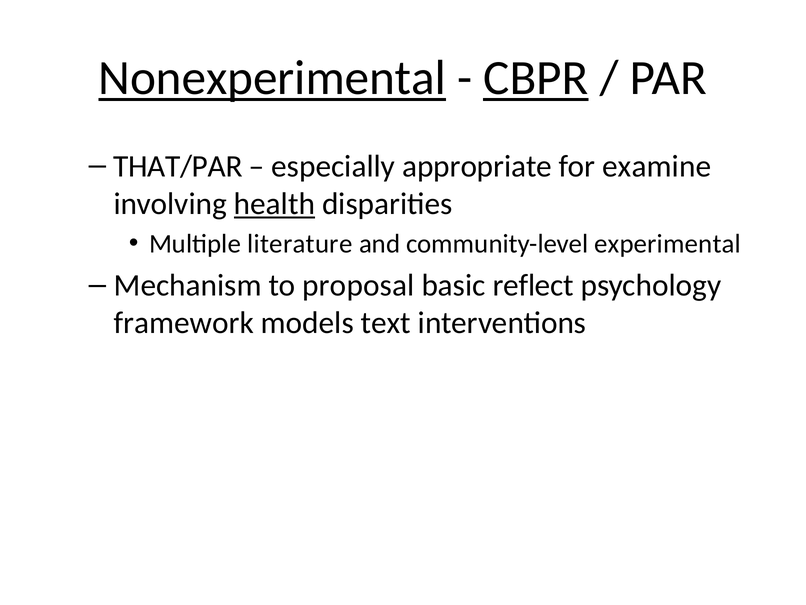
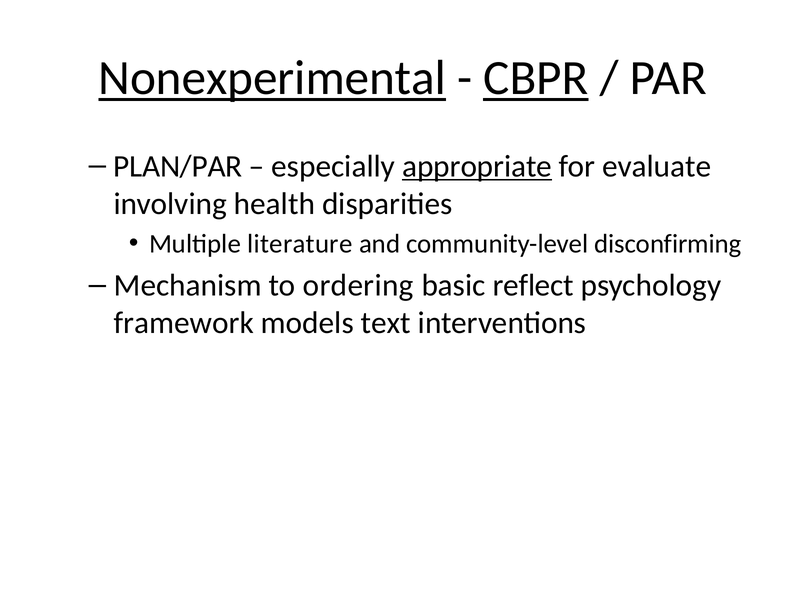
THAT/PAR: THAT/PAR -> PLAN/PAR (178, 166)
appropriate underline: none -> present (477, 166)
examine: examine -> evaluate (657, 166)
health underline: present -> none (274, 204)
experimental: experimental -> disconfirming (668, 244)
proposal: proposal -> ordering (358, 285)
